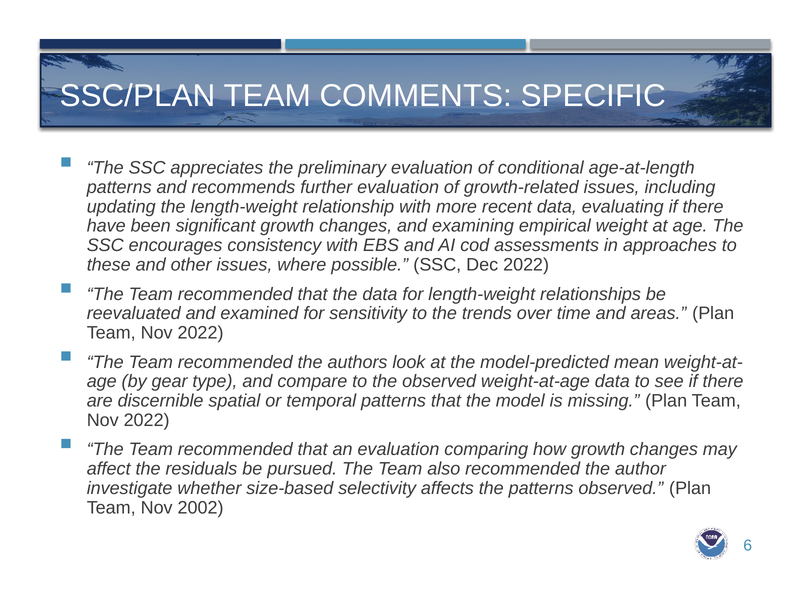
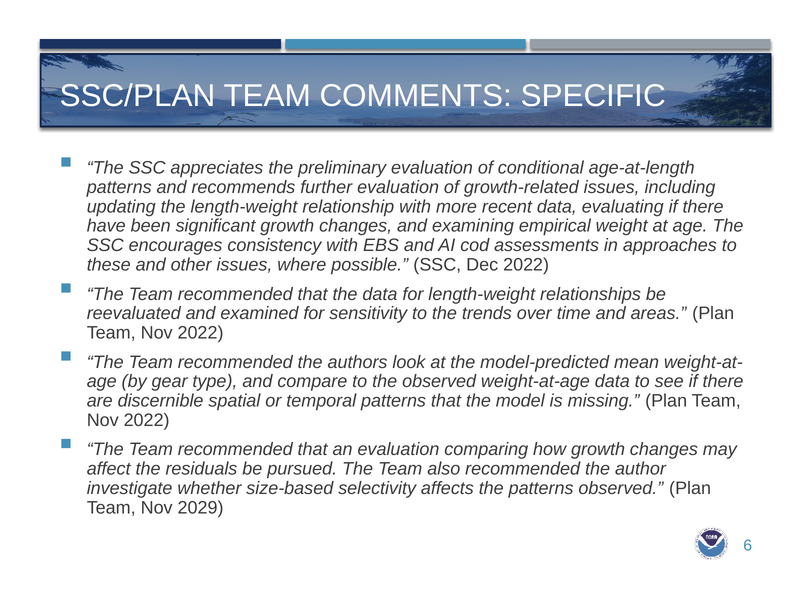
2002: 2002 -> 2029 (201, 508)
